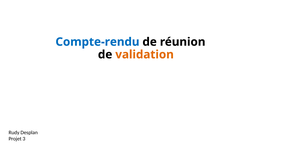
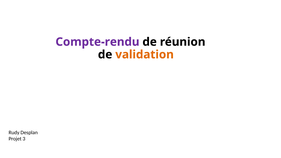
Compte-rendu colour: blue -> purple (97, 42)
